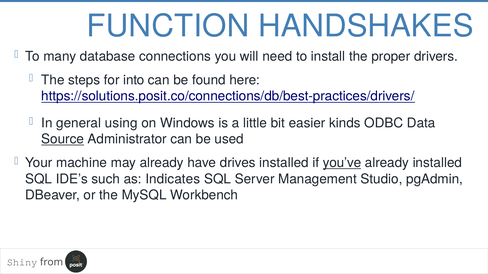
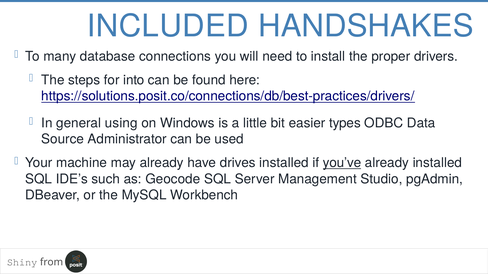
FUNCTION: FUNCTION -> INCLUDED (168, 26)
kinds: kinds -> types (345, 123)
Source underline: present -> none (63, 139)
Indicates: Indicates -> Geocode (173, 179)
